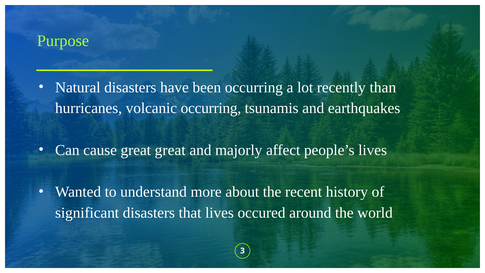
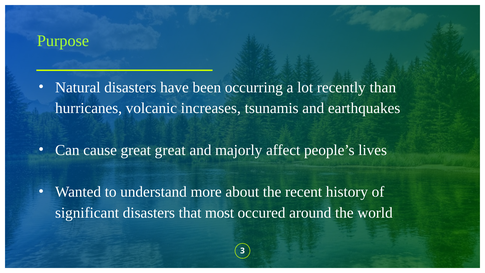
volcanic occurring: occurring -> increases (211, 108)
that lives: lives -> most (220, 213)
